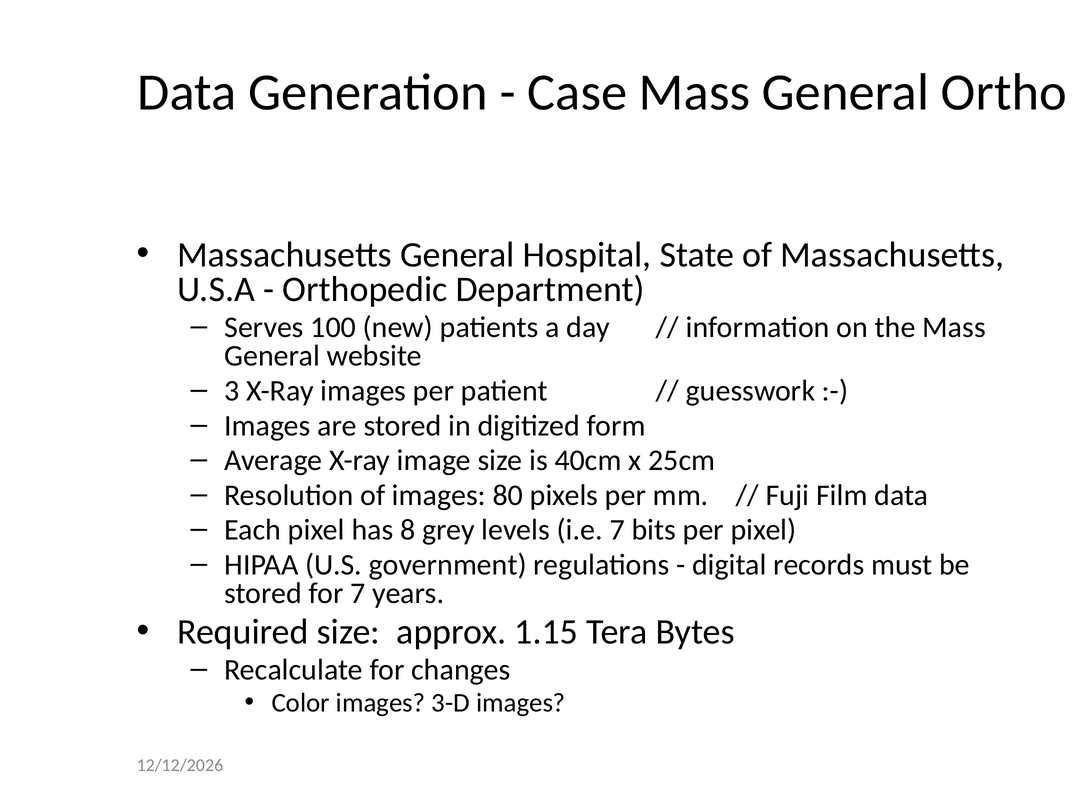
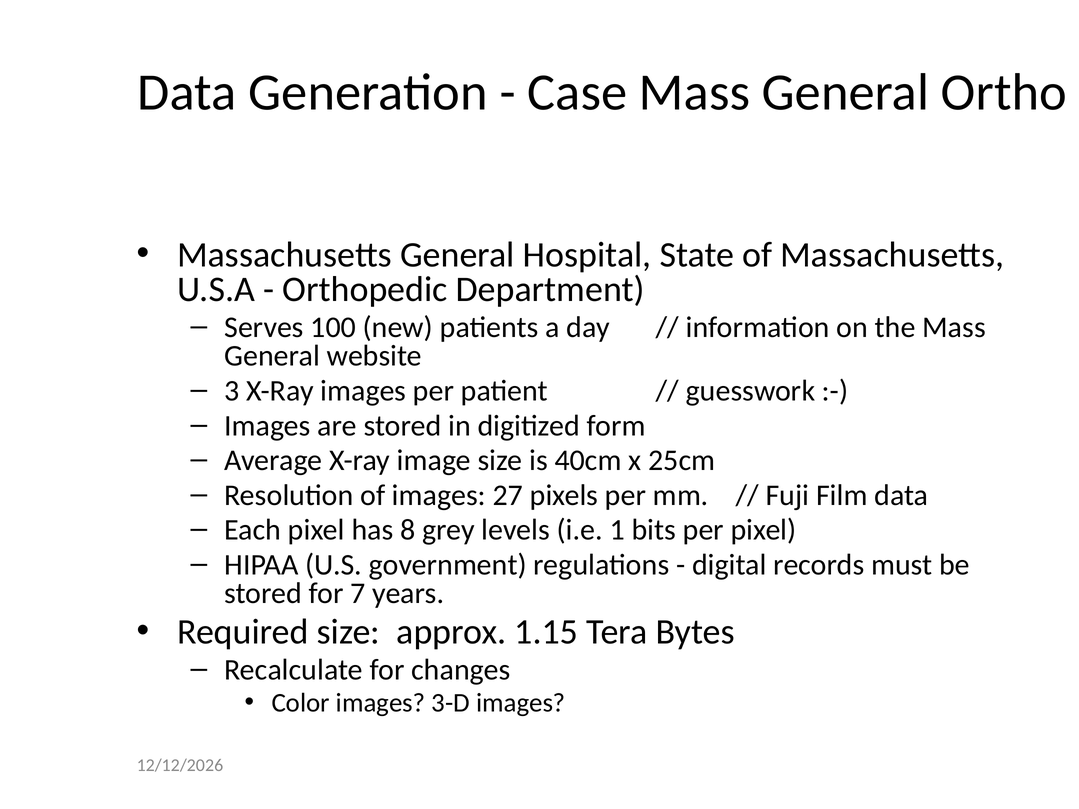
80: 80 -> 27 (508, 495)
i.e 7: 7 -> 1 (617, 530)
